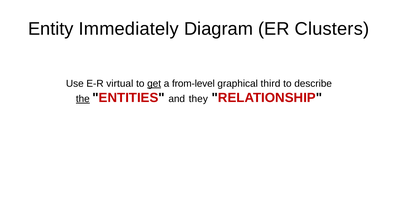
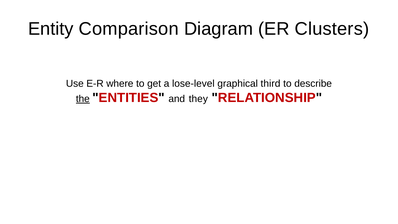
Immediately: Immediately -> Comparison (129, 29)
virtual: virtual -> where (120, 84)
get underline: present -> none (154, 84)
from-level: from-level -> lose-level (193, 84)
